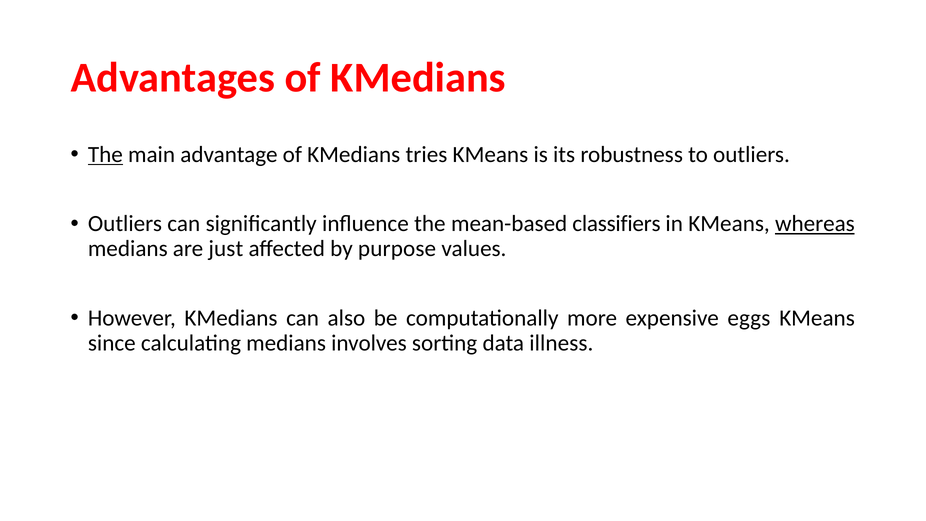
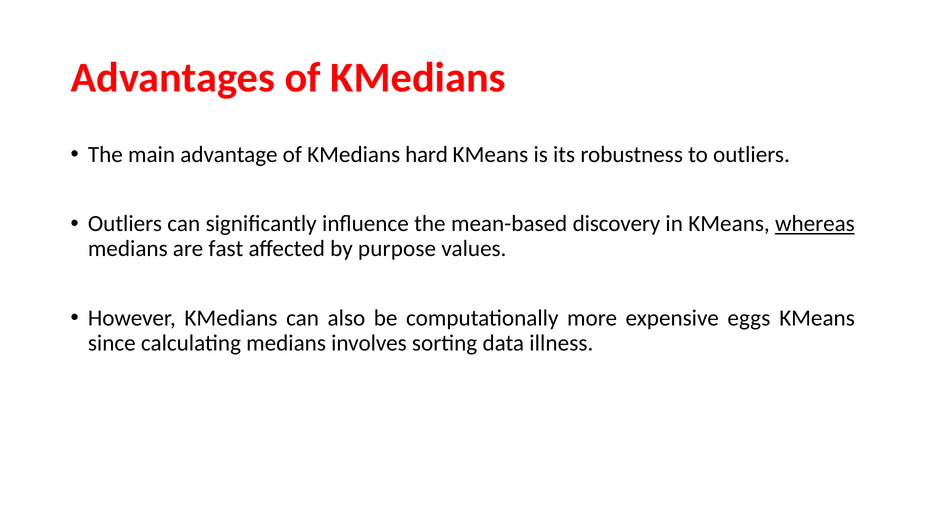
The underline: present -> none (105, 154)
tries: tries -> hard (427, 154)
classifiers: classifiers -> discovery (616, 224)
just: just -> fast (226, 249)
